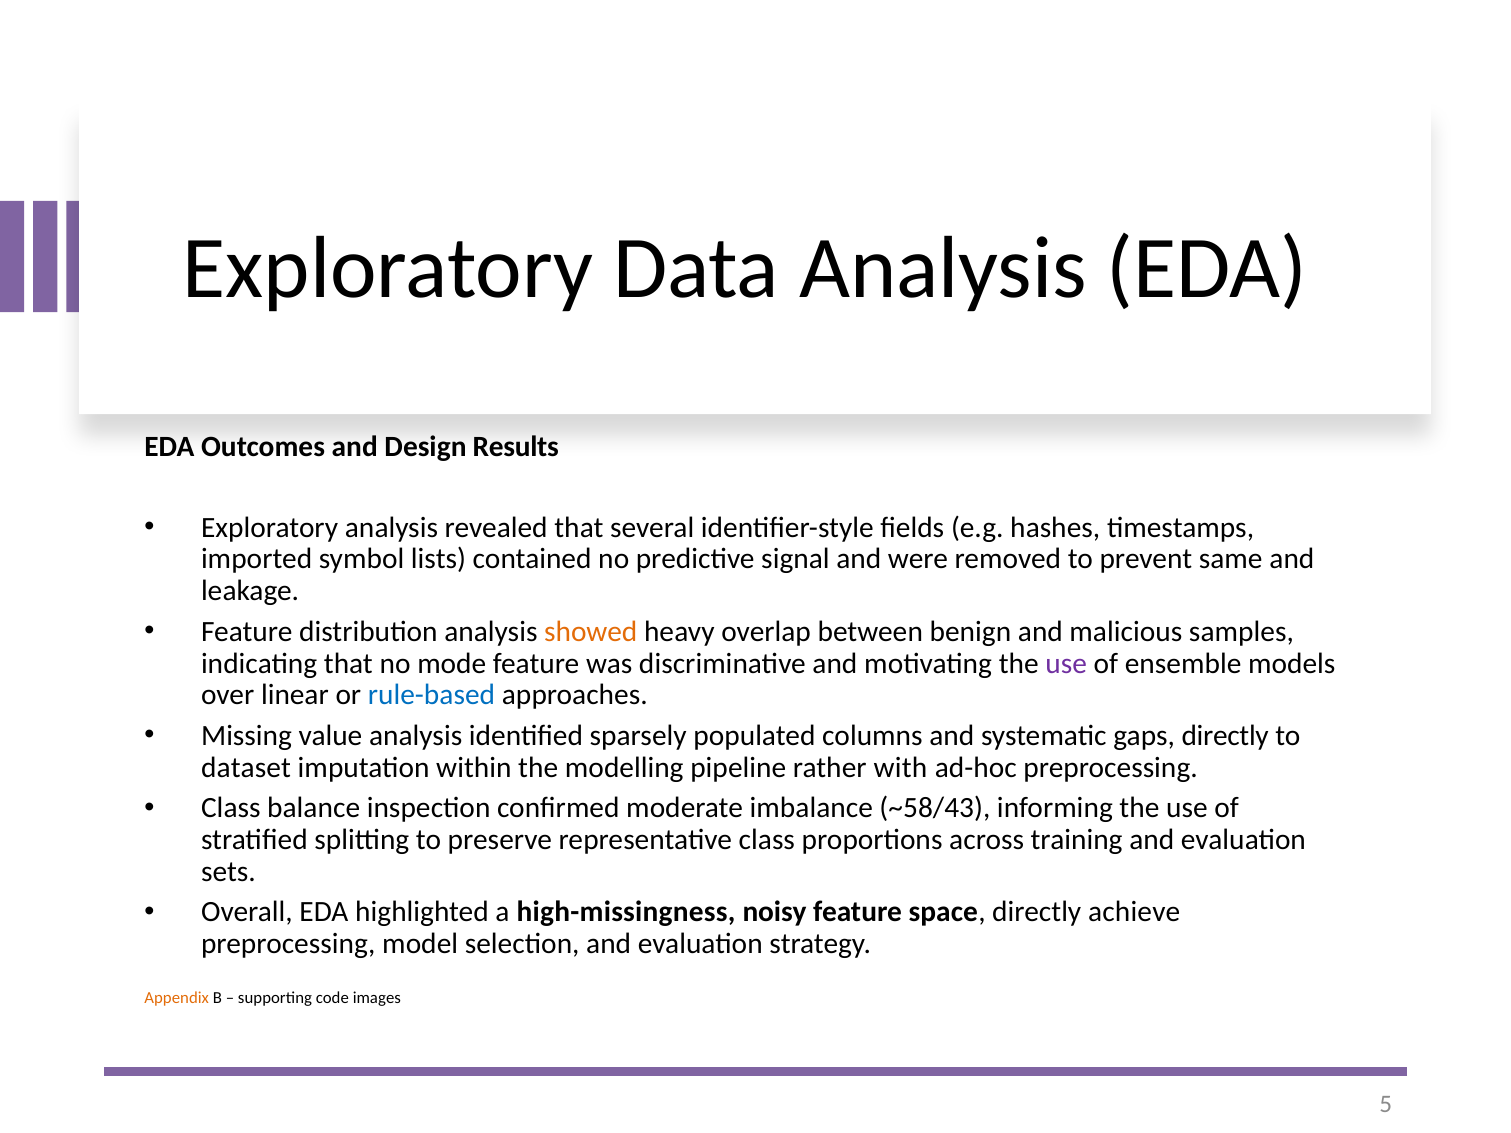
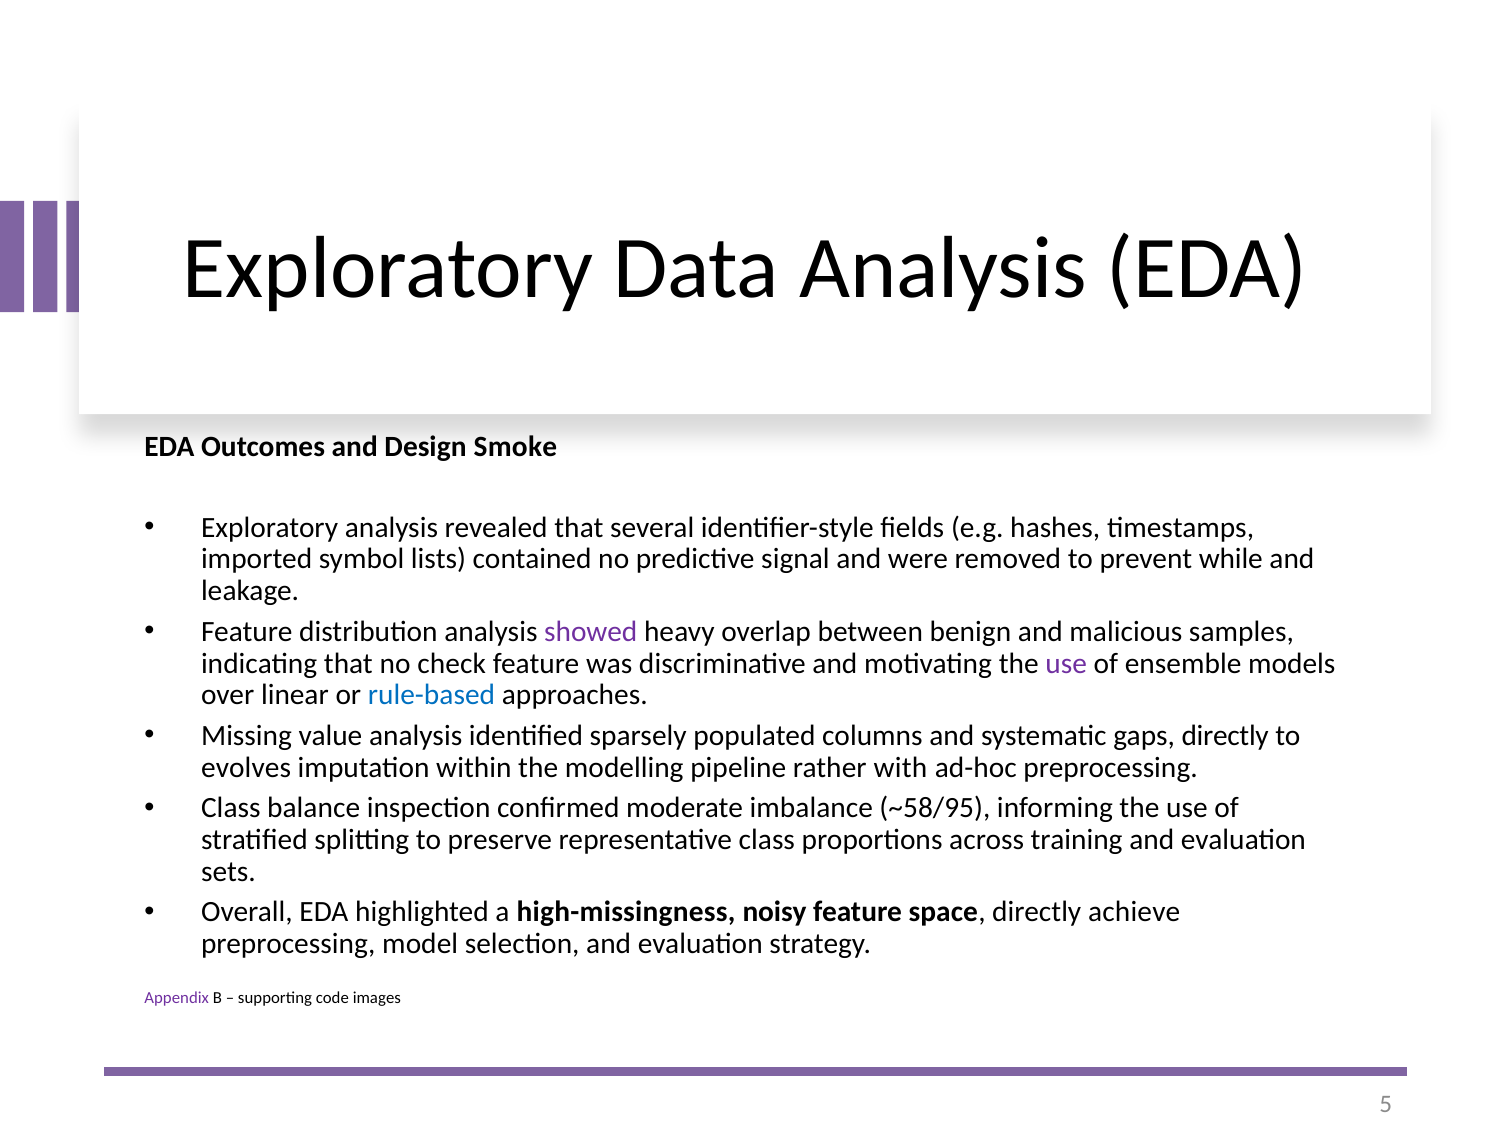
Results: Results -> Smoke (515, 447)
same: same -> while (1231, 559)
showed colour: orange -> purple (591, 632)
mode: mode -> check (452, 663)
dataset: dataset -> evolves (246, 768)
~58/43: ~58/43 -> ~58/95 (935, 808)
Appendix colour: orange -> purple (177, 998)
